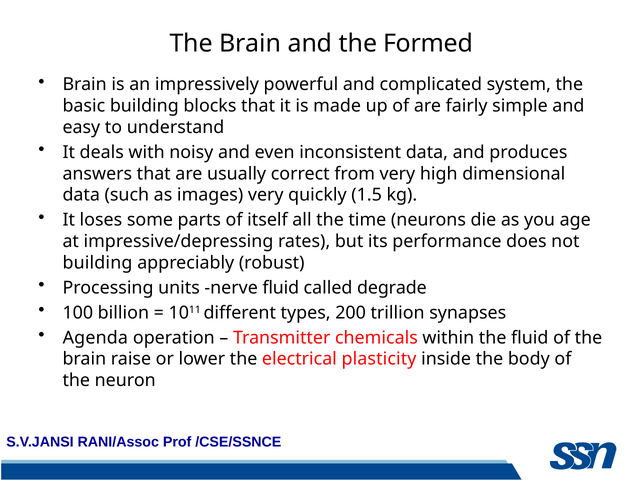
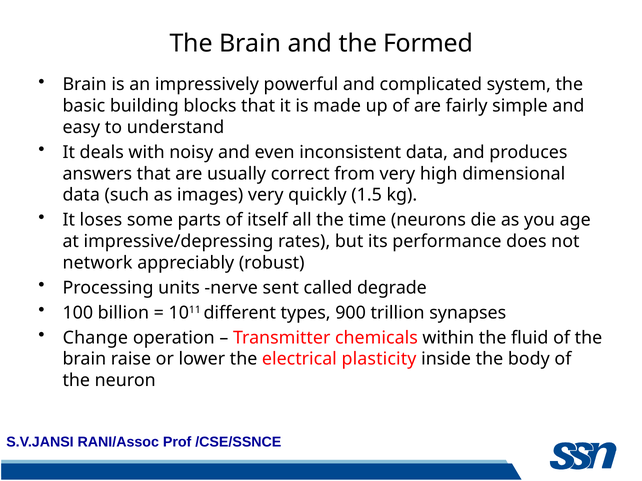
building: building -> network (97, 263)
nerve fluid: fluid -> sent (281, 288)
200: 200 -> 900 (351, 313)
Agenda: Agenda -> Change (95, 338)
